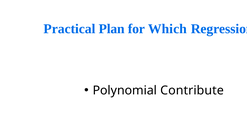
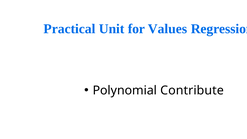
Plan: Plan -> Unit (112, 29)
Which: Which -> Values (168, 29)
